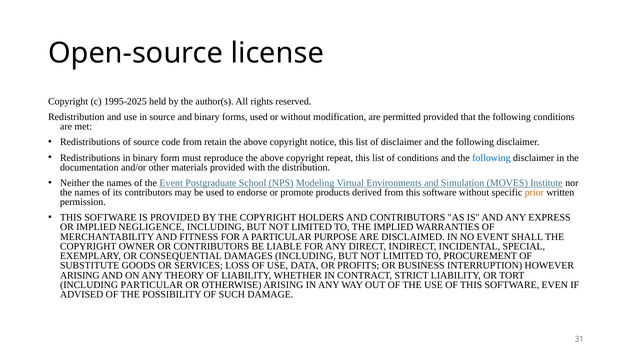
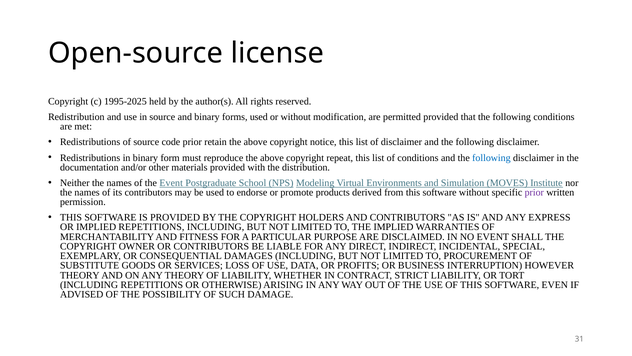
code from: from -> prior (192, 142)
prior colour: orange -> purple (534, 192)
IMPLIED NEGLIGENCE: NEGLIGENCE -> REPETITIONS (151, 227)
ARISING: ARISING -> THEORY (80, 275)
INCLUDING PARTICULAR: PARTICULAR -> REPETITIONS (152, 284)
